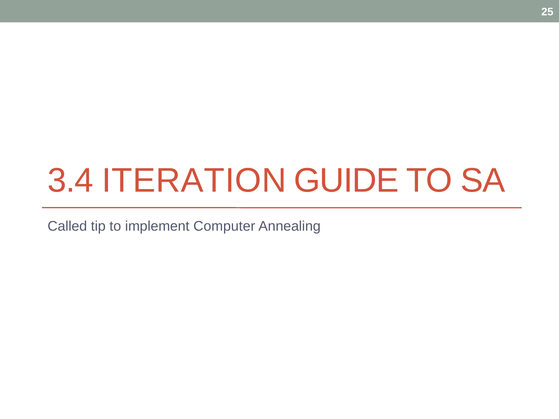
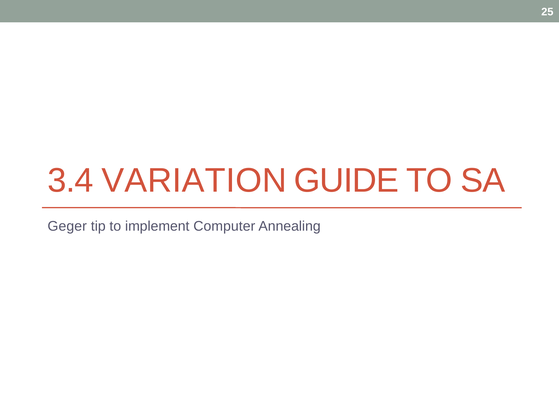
ITERATION: ITERATION -> VARIATION (194, 181)
Called: Called -> Geger (67, 226)
